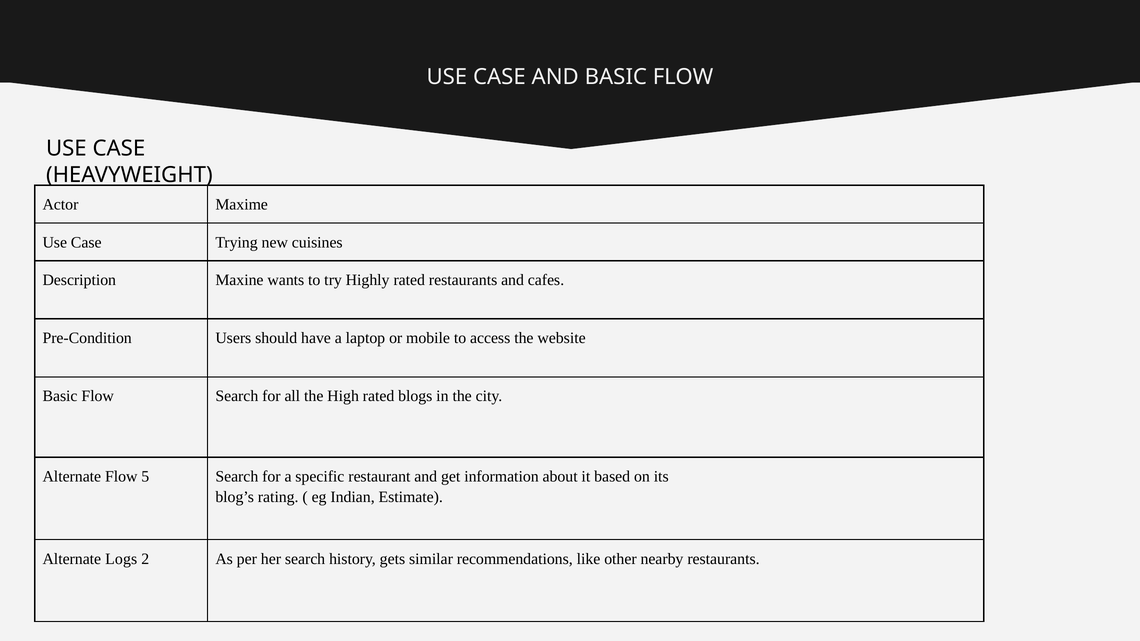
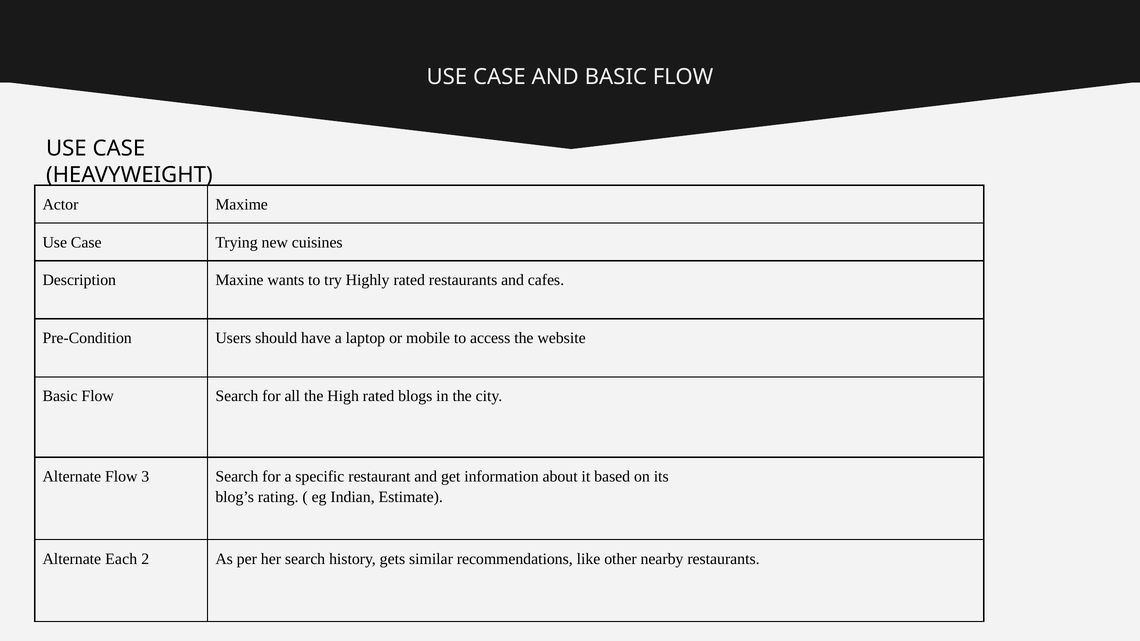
5: 5 -> 3 (145, 477)
Logs: Logs -> Each (121, 559)
